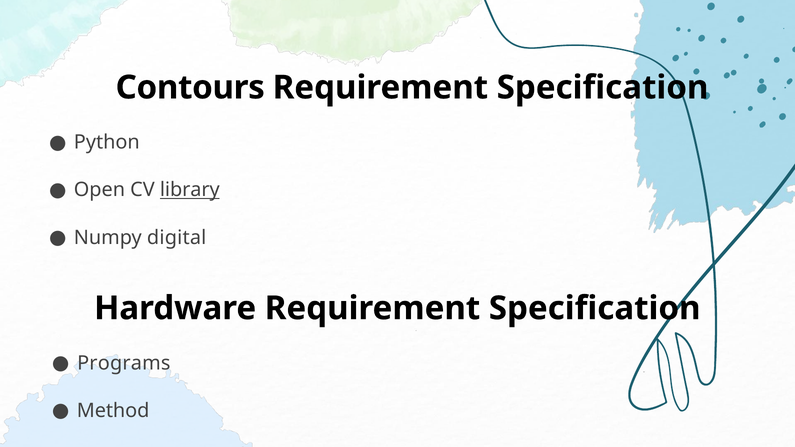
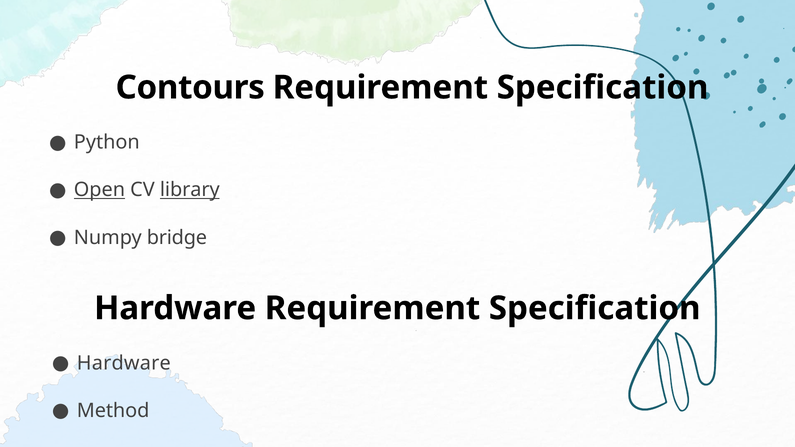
Open underline: none -> present (99, 190)
digital: digital -> bridge (177, 238)
Programs: Programs -> Hardware (124, 363)
